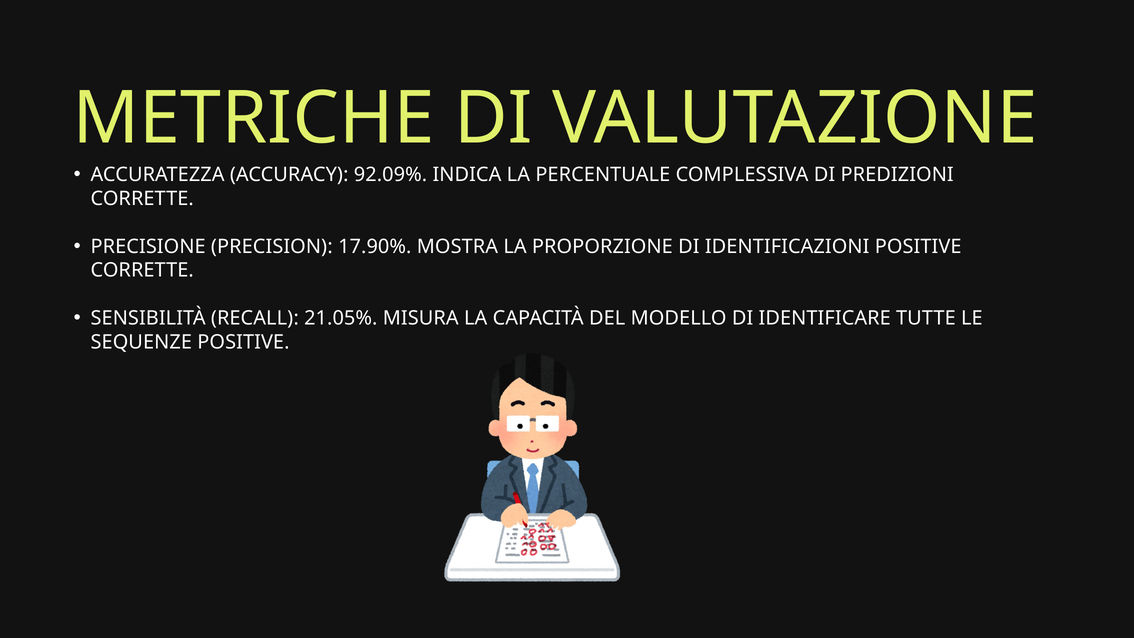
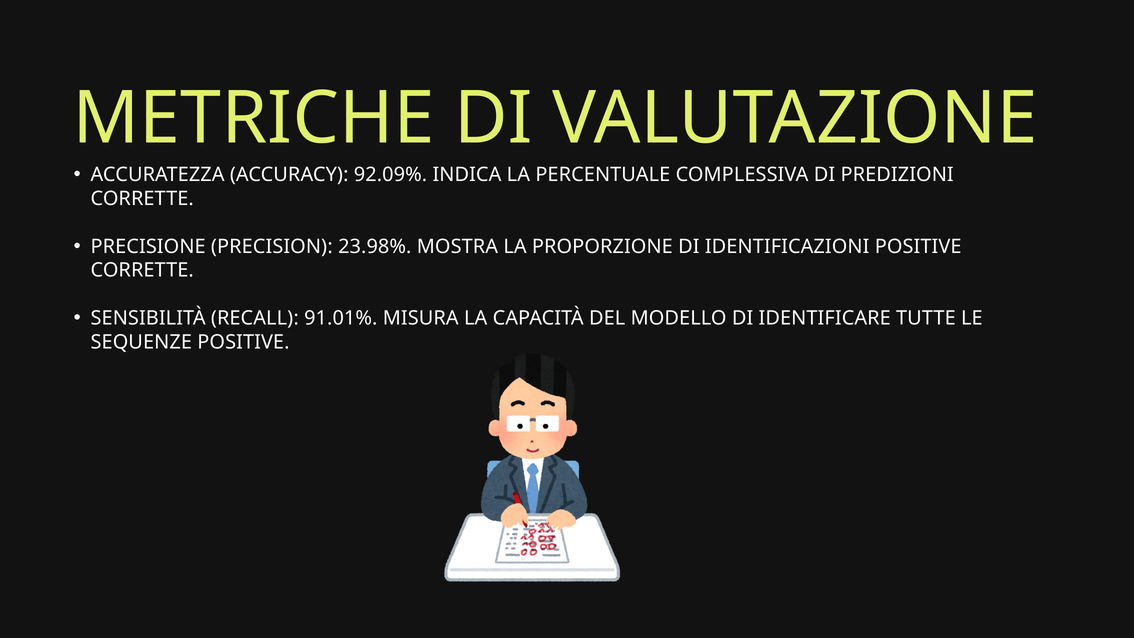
17.90%: 17.90% -> 23.98% (375, 246)
21.05%: 21.05% -> 91.01% (341, 318)
